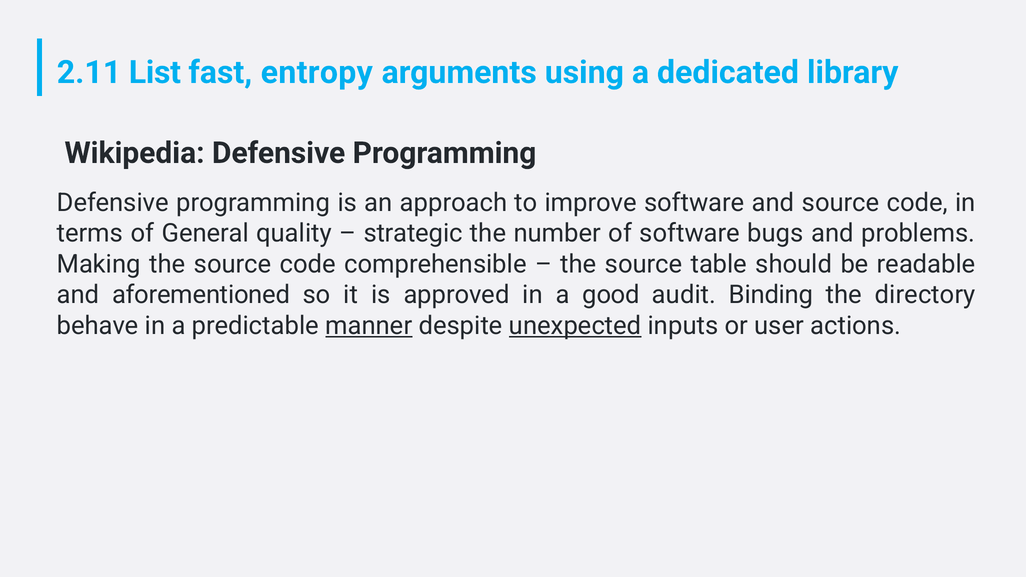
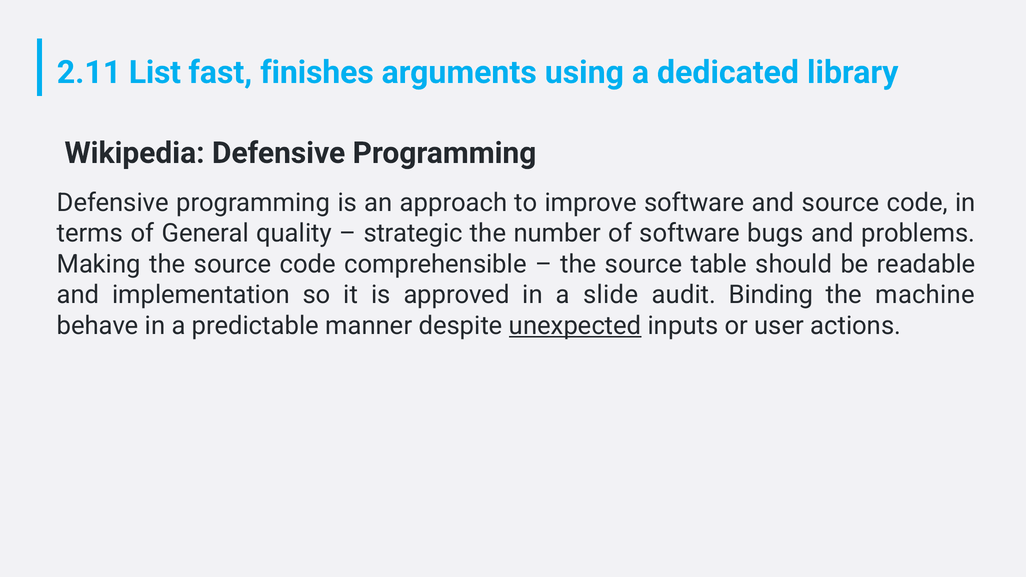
entropy: entropy -> finishes (317, 72)
aforementioned: aforementioned -> implementation (201, 295)
good: good -> slide (611, 295)
directory: directory -> machine (925, 295)
manner underline: present -> none (369, 326)
